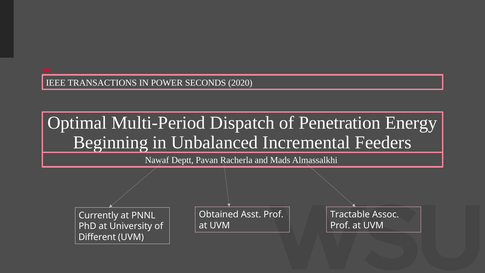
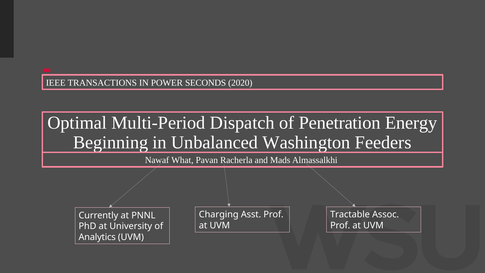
Incremental: Incremental -> Washington (306, 142)
Deptt: Deptt -> What (182, 160)
Obtained: Obtained -> Charging (219, 214)
Different: Different -> Analytics (97, 237)
